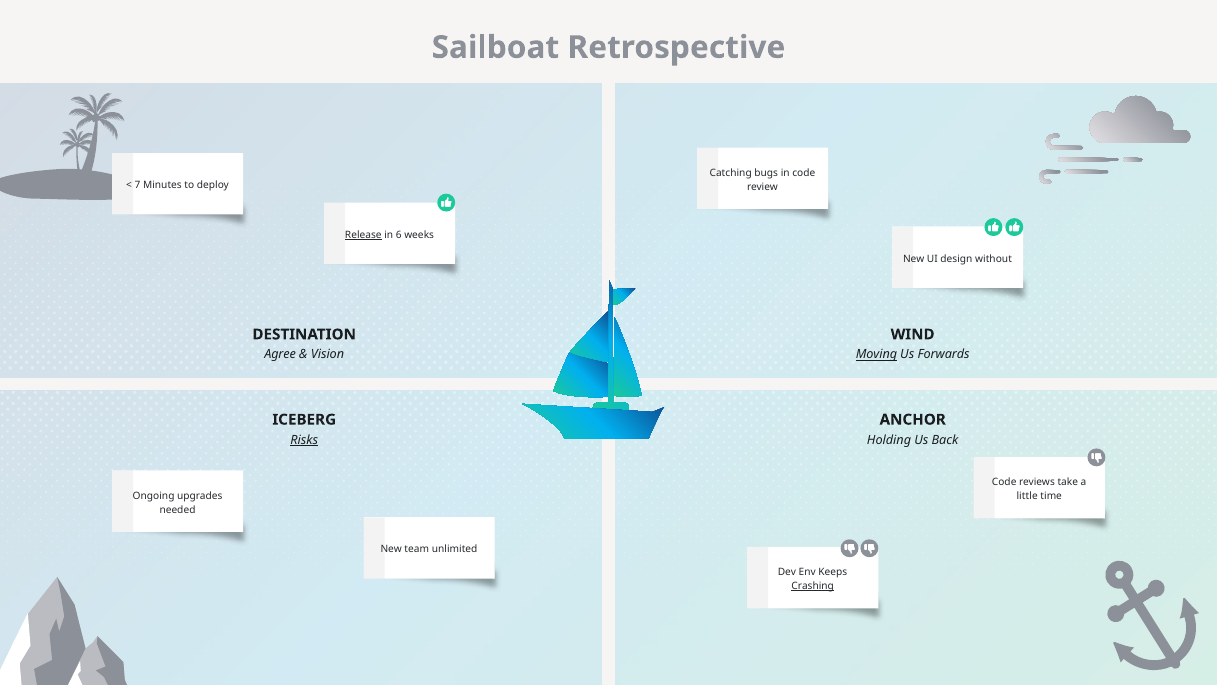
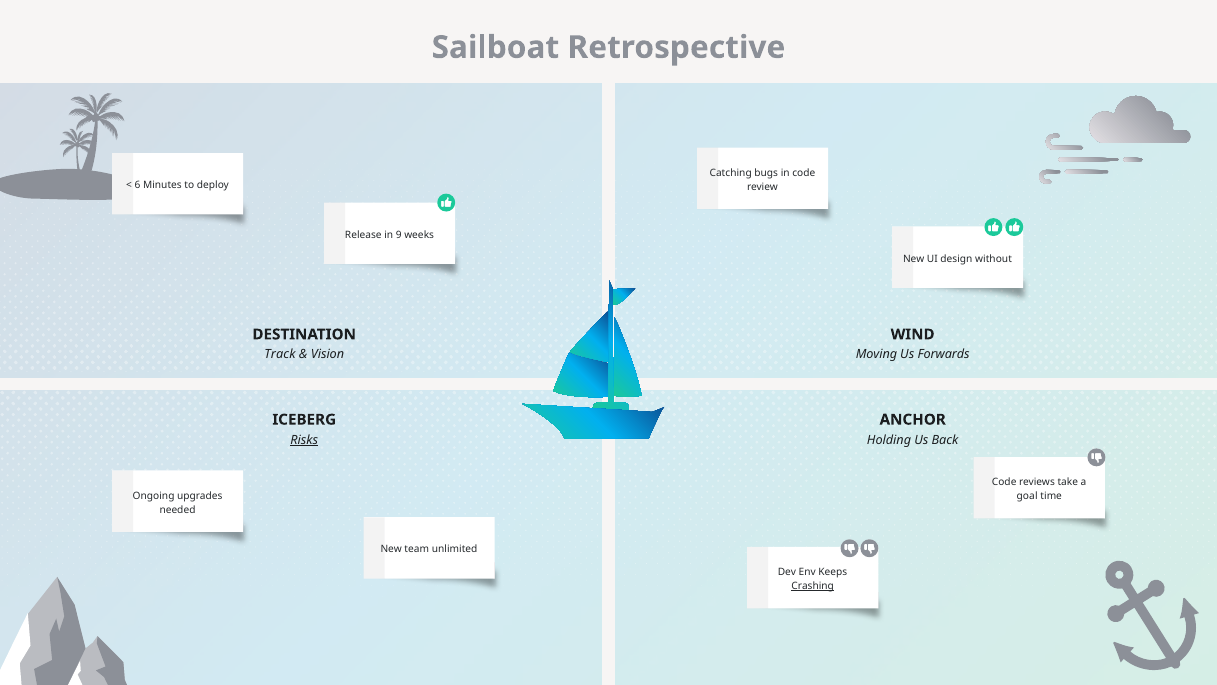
7: 7 -> 6 (137, 185)
Release underline: present -> none (363, 235)
6: 6 -> 9 (399, 235)
Agree: Agree -> Track (280, 355)
Moving underline: present -> none (876, 355)
little: little -> goal (1027, 496)
